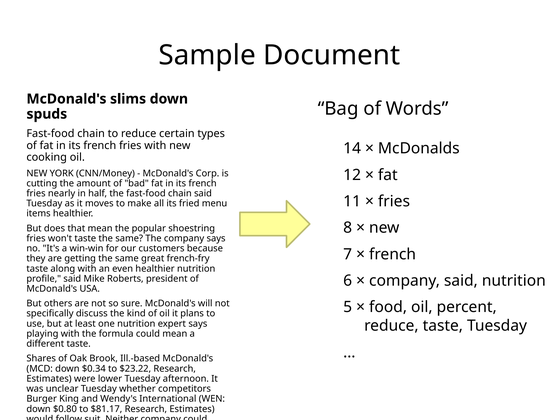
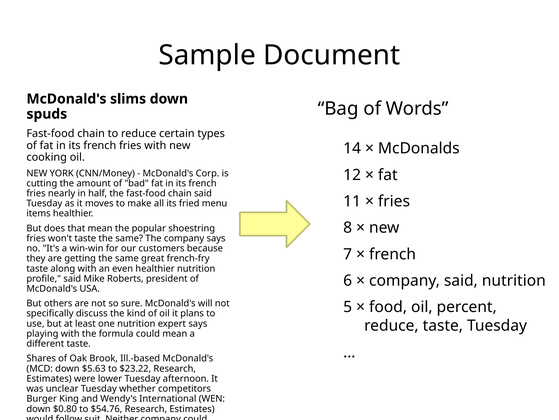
$0.34: $0.34 -> $5.63 (94, 368)
$81.17: $81.17 -> $54.76 (106, 408)
